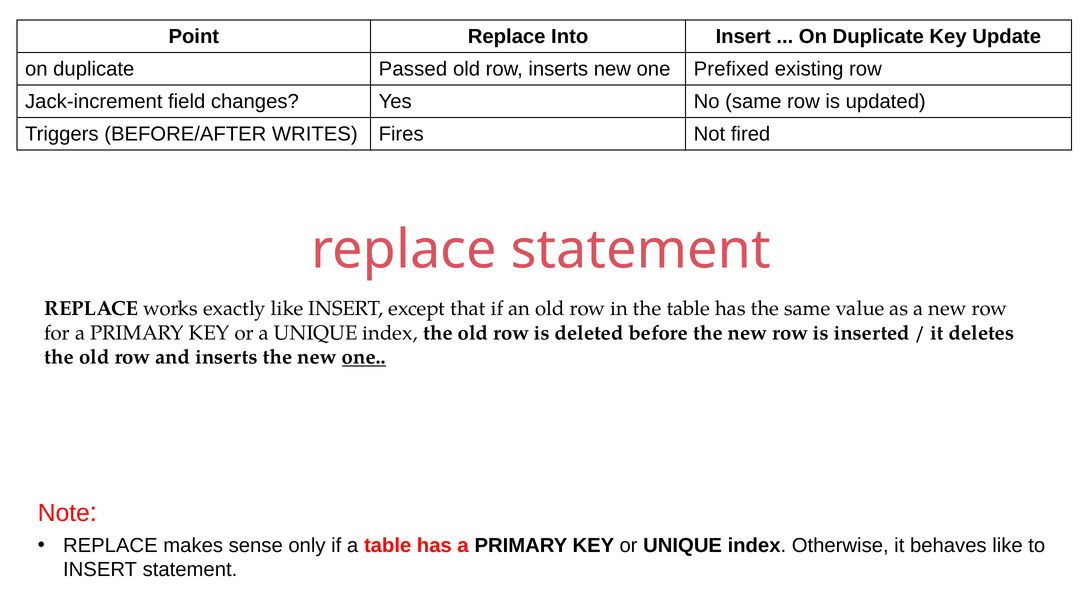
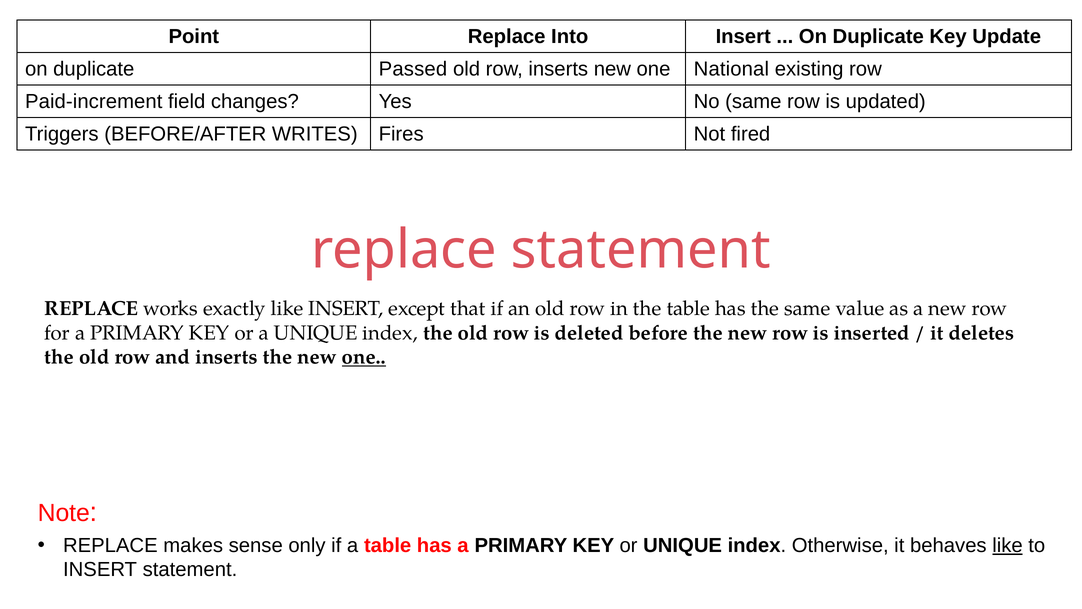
Prefixed: Prefixed -> National (731, 69)
Jack-increment: Jack-increment -> Paid-increment (94, 102)
like underline: none -> present (1007, 545)
